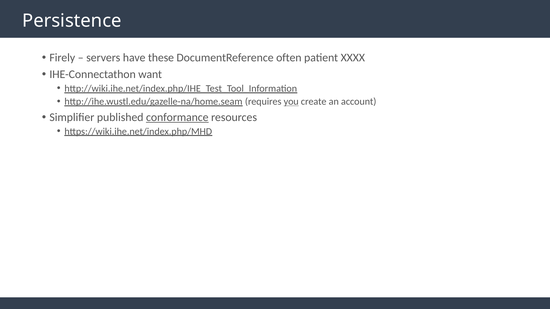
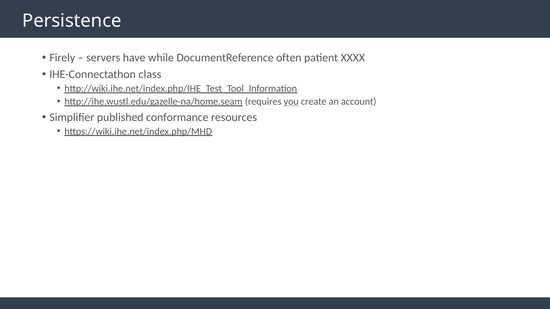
these: these -> while (161, 58)
want: want -> class (150, 75)
conformance underline: present -> none (177, 118)
